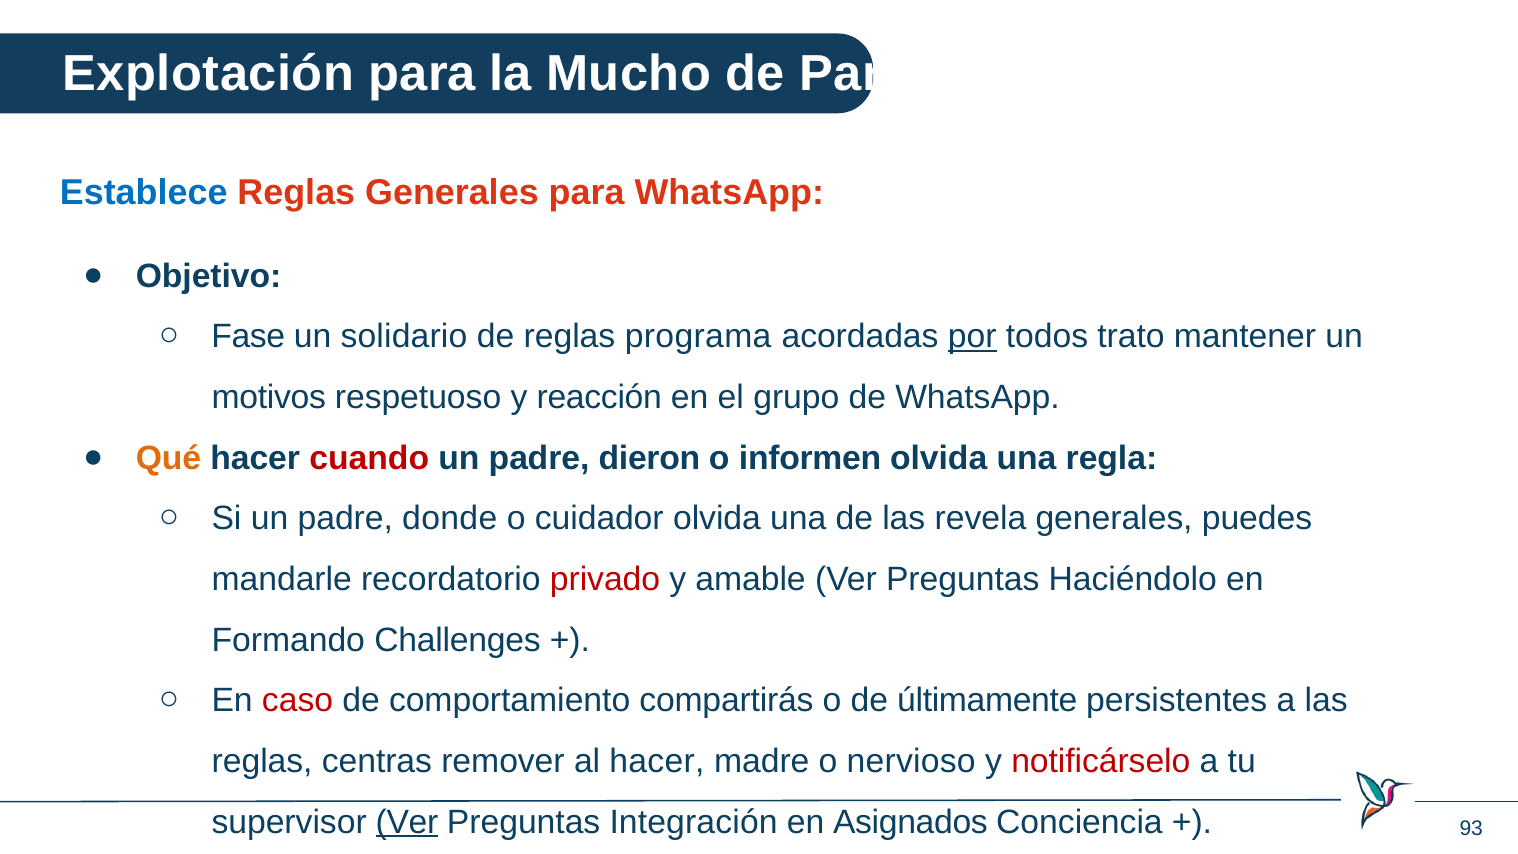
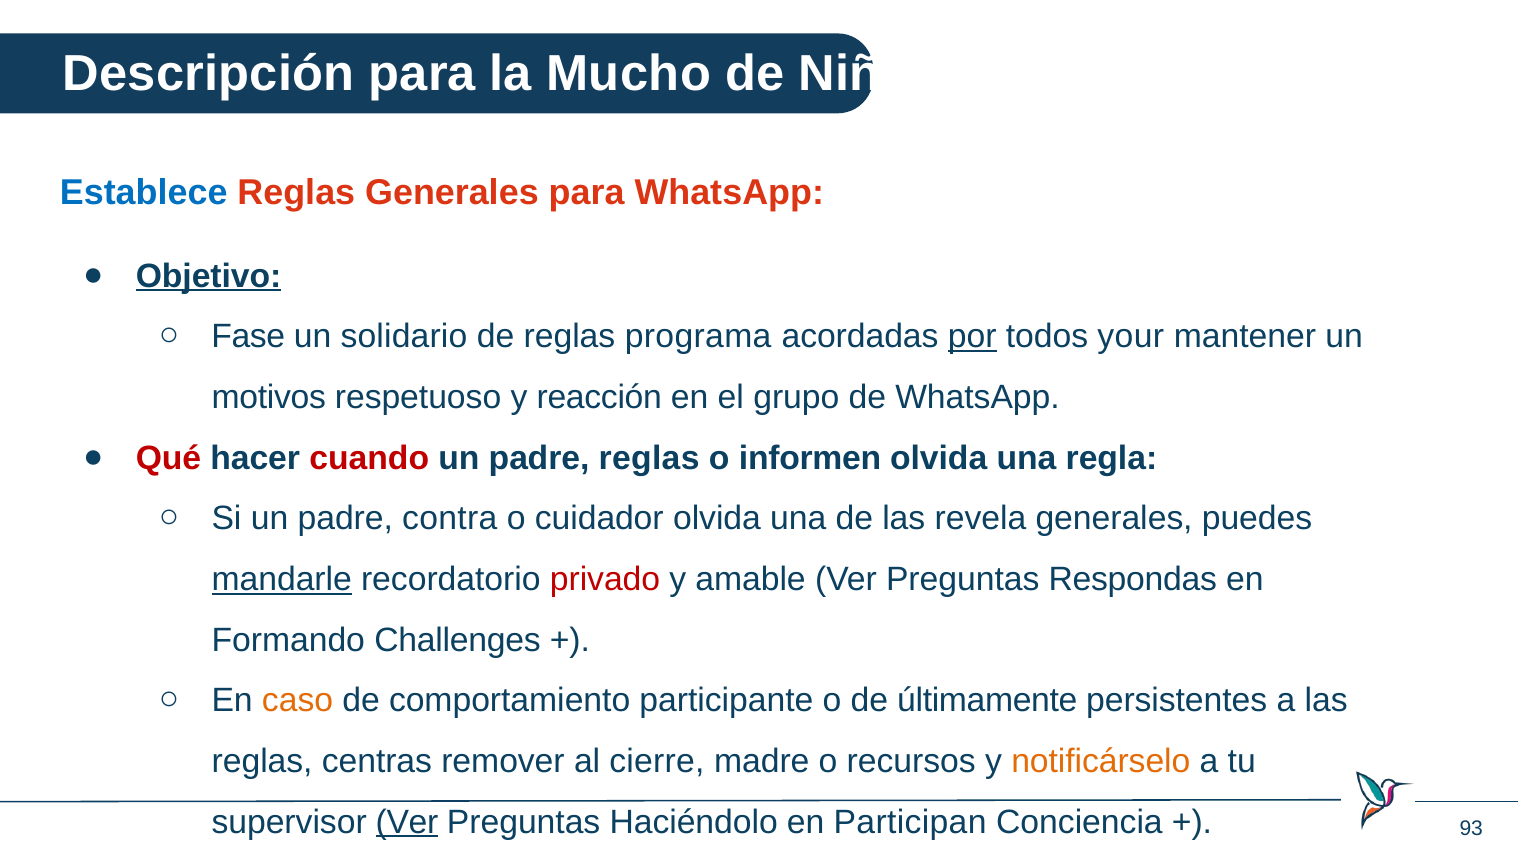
Explotación: Explotación -> Descripción (209, 74)
de Para: Para -> Niño (855, 74)
Objetivo underline: none -> present (209, 276)
trato: trato -> your (1131, 337)
Qué colour: orange -> red (168, 458)
padre dieron: dieron -> reglas (649, 458)
donde: donde -> contra (450, 519)
mandarle underline: none -> present (282, 579)
Haciéndolo: Haciéndolo -> Respondas (1133, 579)
caso colour: red -> orange (298, 700)
compartirás: compartirás -> participante (726, 700)
al hacer: hacer -> cierre (657, 761)
nervioso: nervioso -> recursos (911, 761)
notificárselo colour: red -> orange (1101, 761)
Integración: Integración -> Haciéndolo (694, 822)
Asignados: Asignados -> Participan (910, 822)
